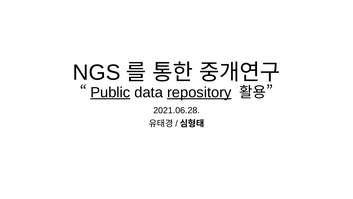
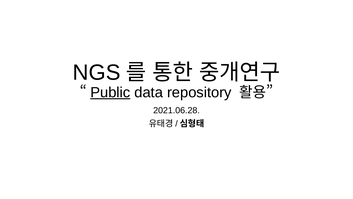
repository underline: present -> none (199, 92)
